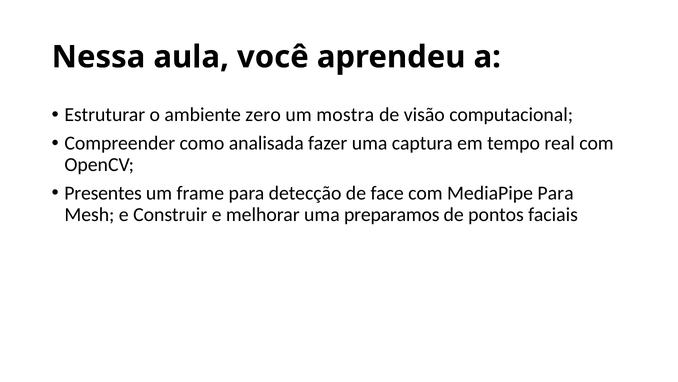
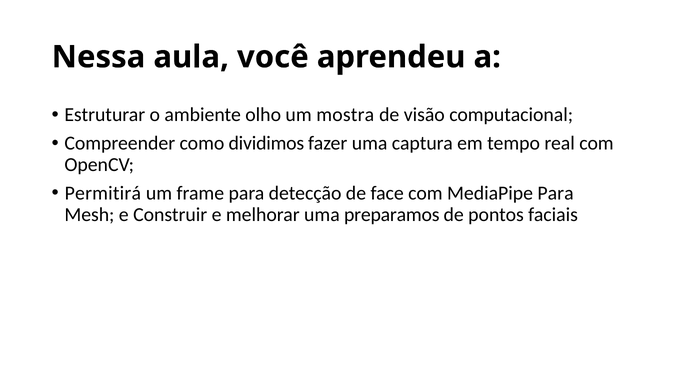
zero: zero -> olho (263, 115)
analisada: analisada -> dividimos (266, 143)
Presentes: Presentes -> Permitirá (103, 193)
